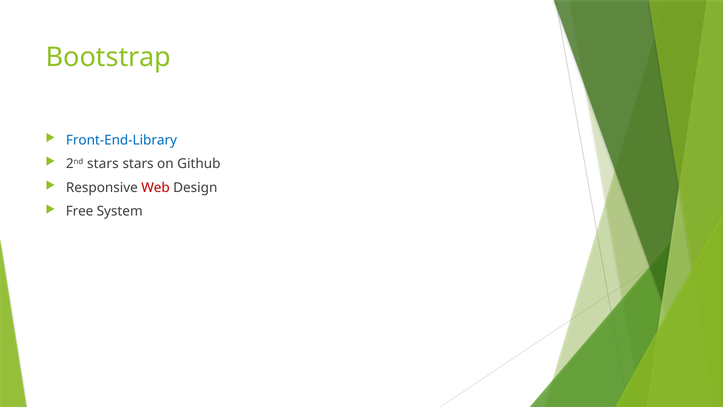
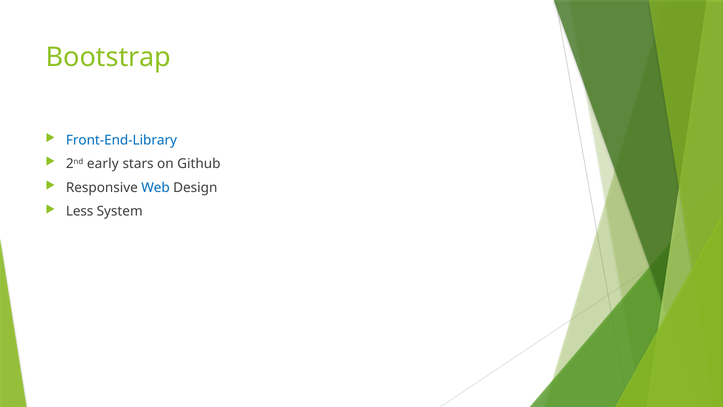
2nd stars: stars -> early (103, 164)
Web colour: red -> blue (156, 188)
Free: Free -> Less (80, 211)
